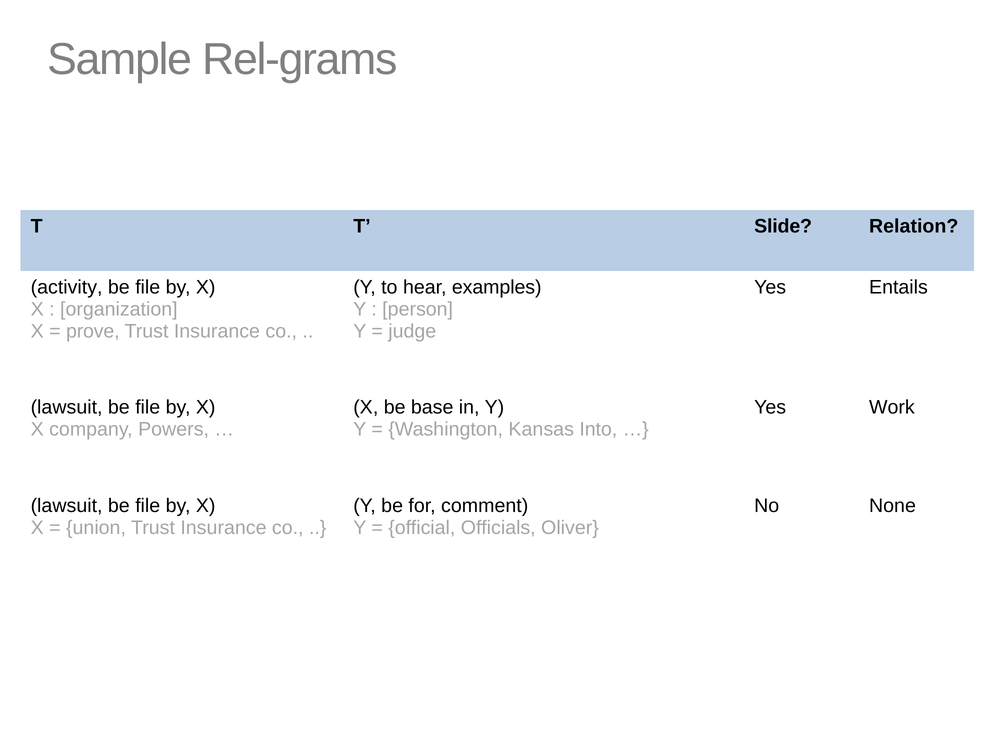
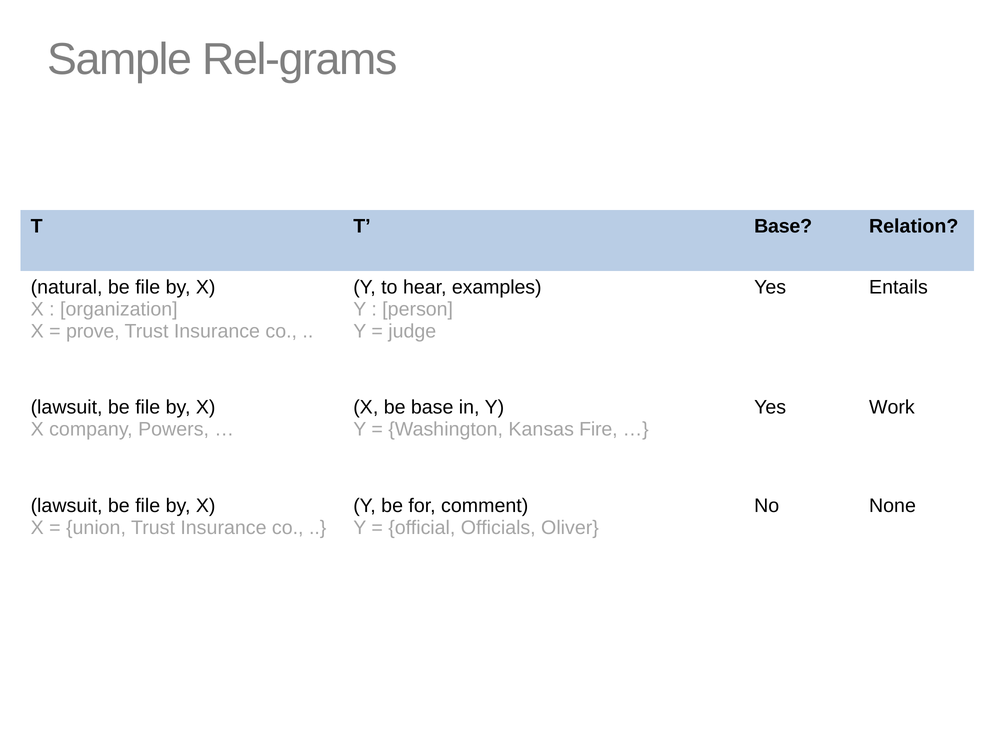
T Slide: Slide -> Base (783, 226)
activity: activity -> natural (67, 288)
Into: Into -> Fire (598, 430)
